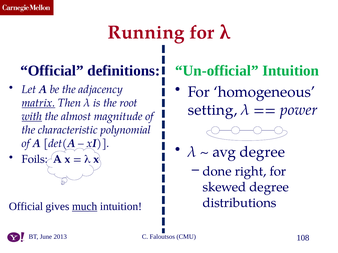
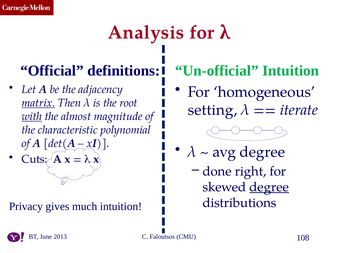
Running: Running -> Analysis (146, 33)
power: power -> iterate (299, 110)
Foils: Foils -> Cuts (35, 159)
degree underline: none -> present (269, 187)
Official: Official -> Privacy (26, 207)
much underline: present -> none (85, 207)
